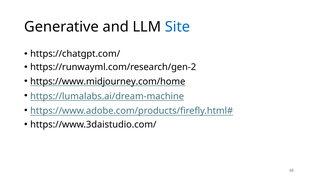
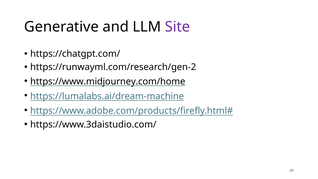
Site colour: blue -> purple (177, 27)
